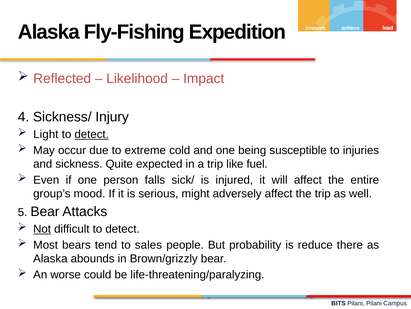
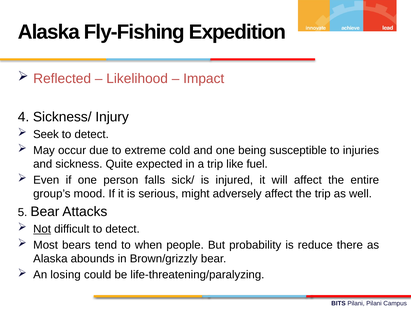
Light: Light -> Seek (46, 134)
detect underline: present -> none (92, 134)
sales: sales -> when (149, 244)
worse: worse -> losing (66, 274)
